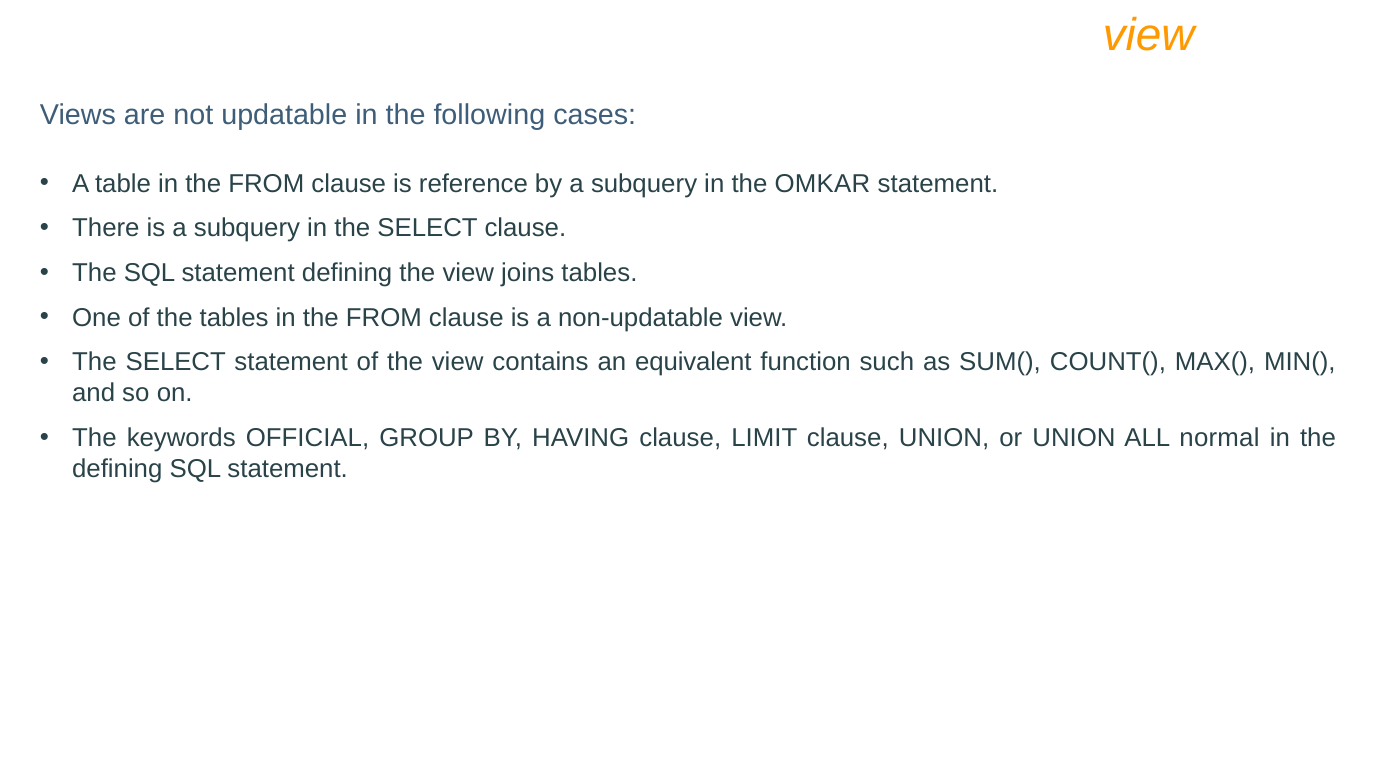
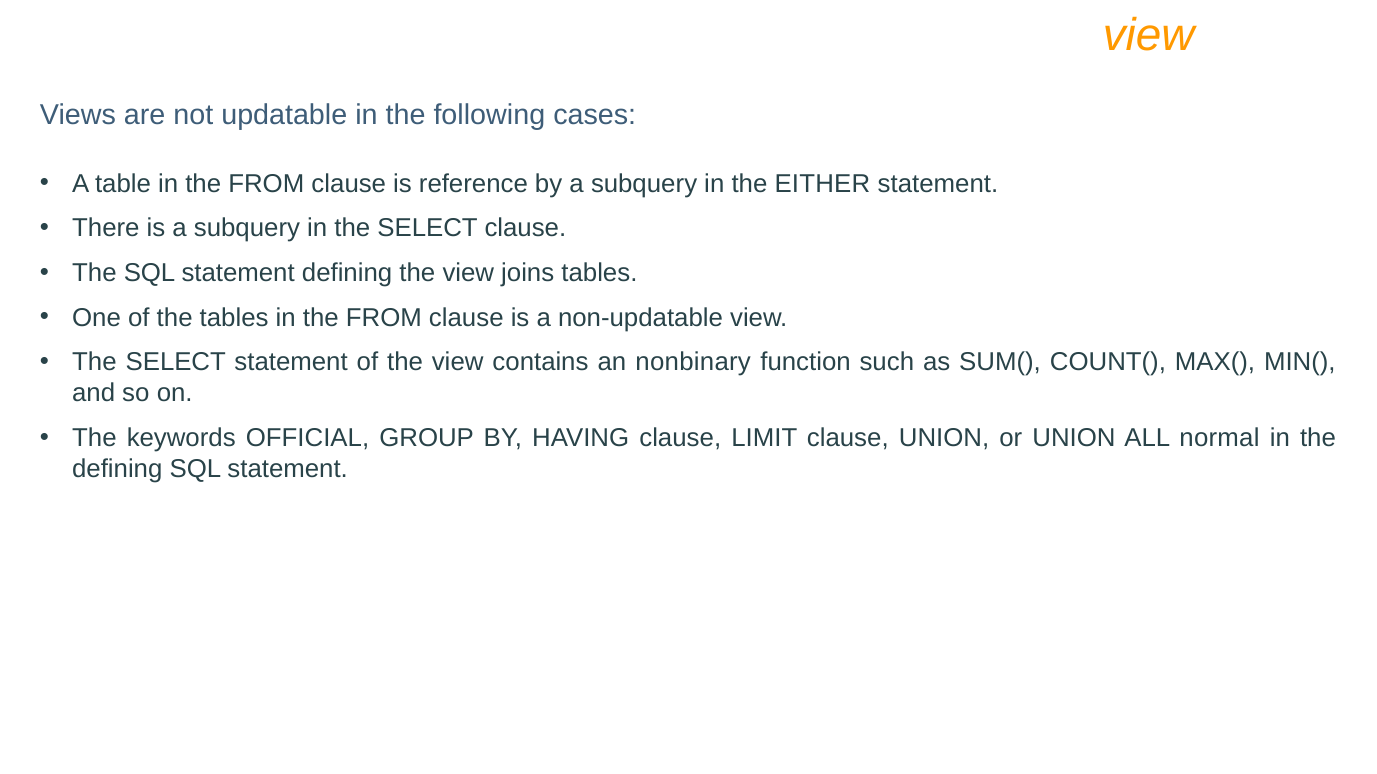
OMKAR: OMKAR -> EITHER (822, 184)
equivalent: equivalent -> nonbinary (693, 363)
